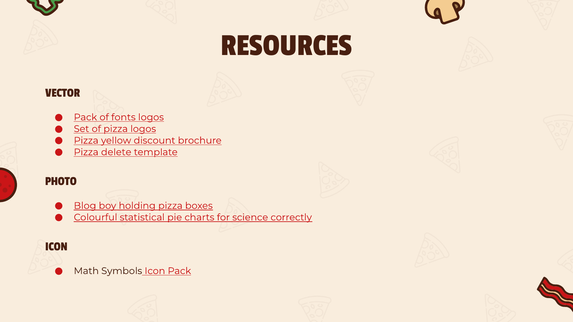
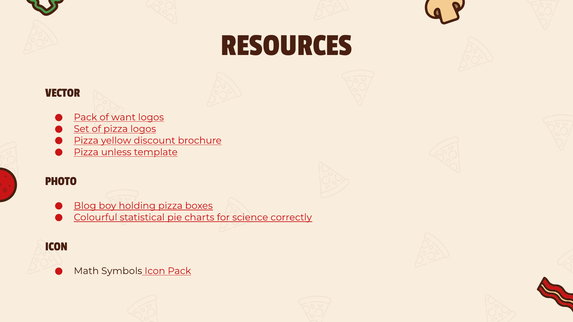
fonts: fonts -> want (123, 117)
delete: delete -> unless (116, 152)
